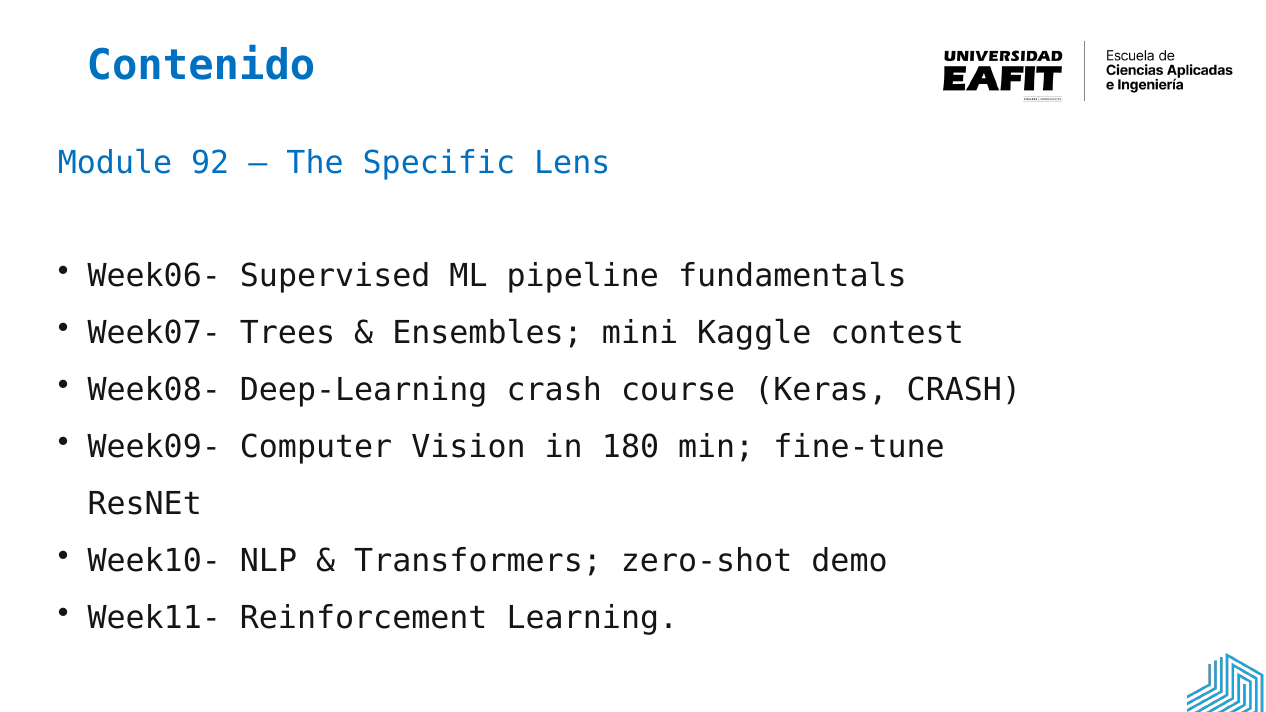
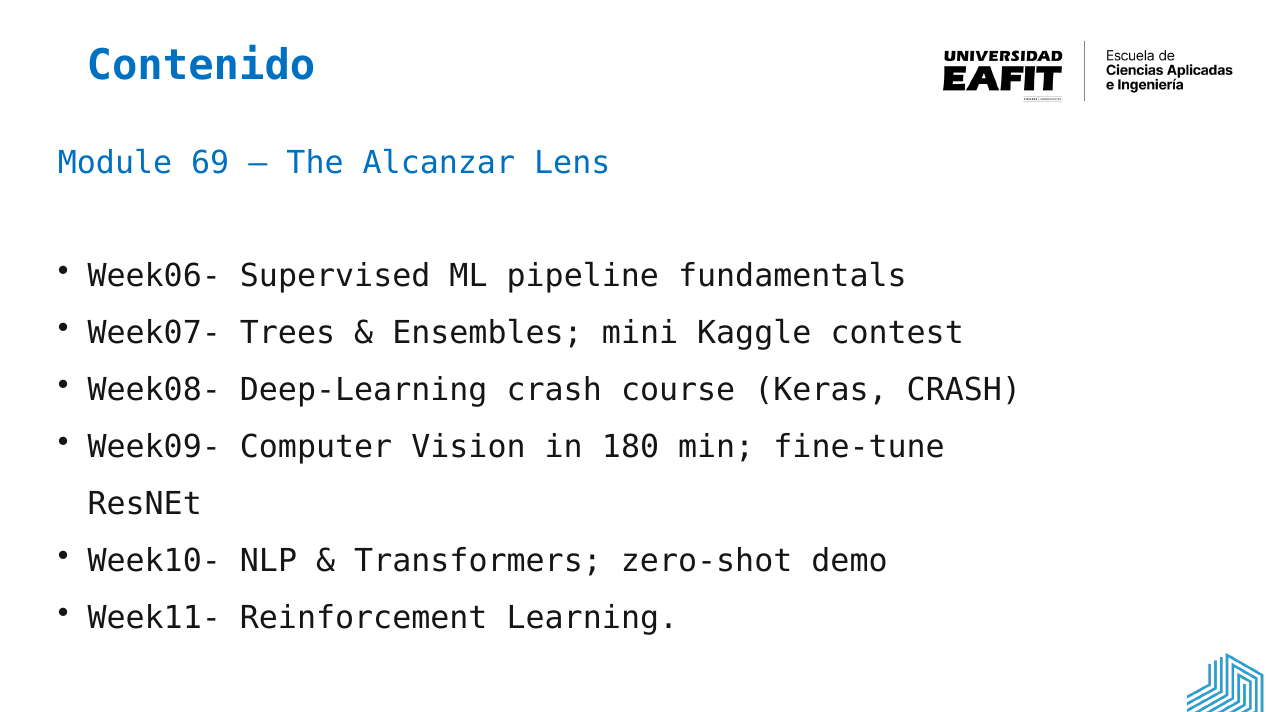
92: 92 -> 69 (210, 163)
Specific: Specific -> Alcanzar (439, 163)
